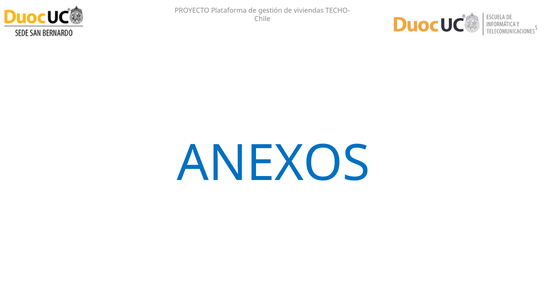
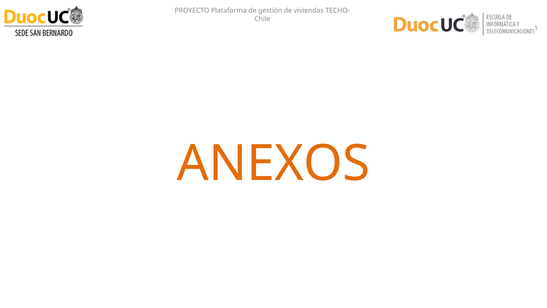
ANEXOS colour: blue -> orange (274, 164)
